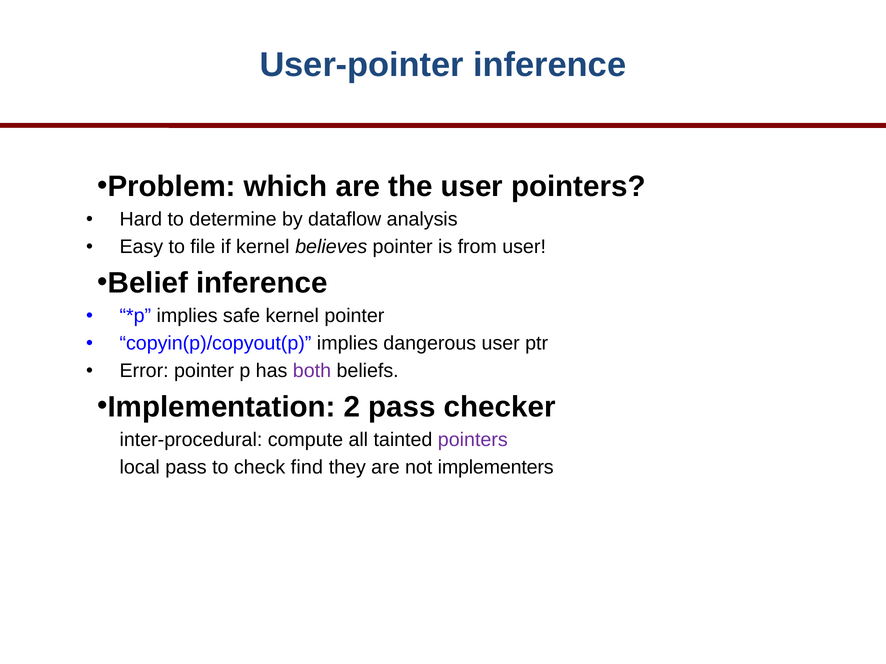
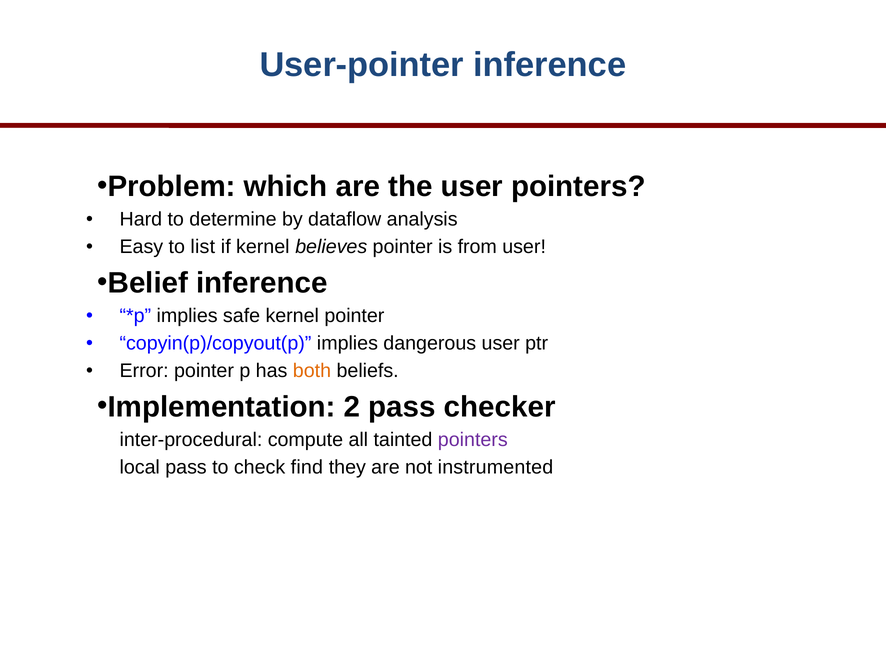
file: file -> list (203, 247)
both colour: purple -> orange (312, 371)
implementers: implementers -> instrumented (495, 467)
